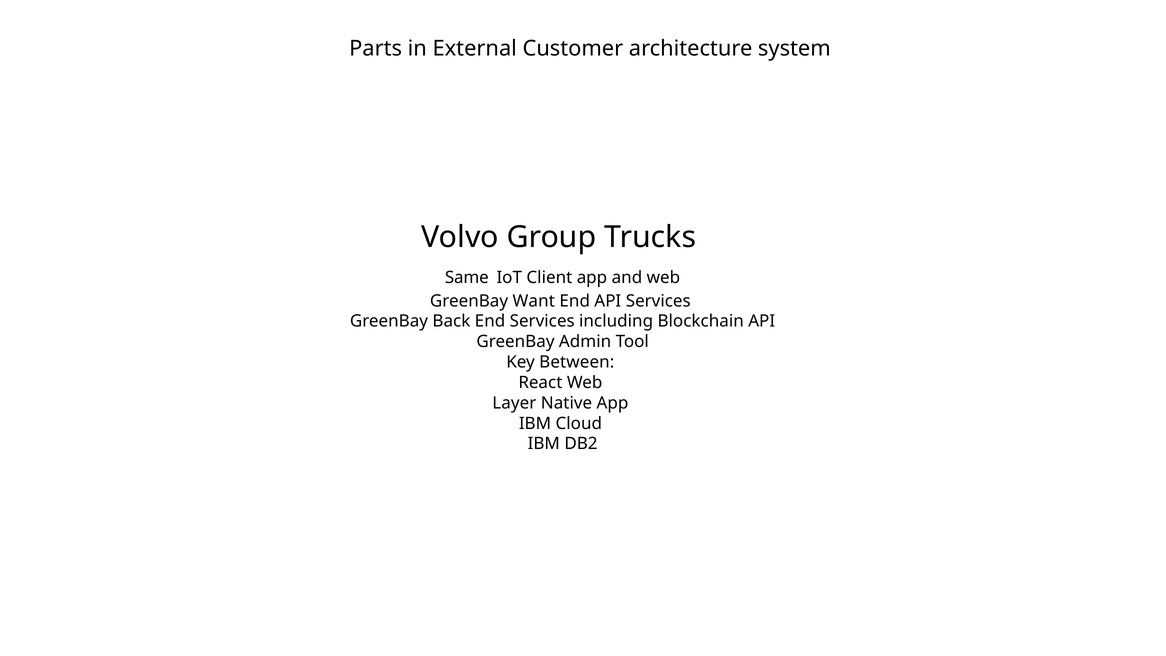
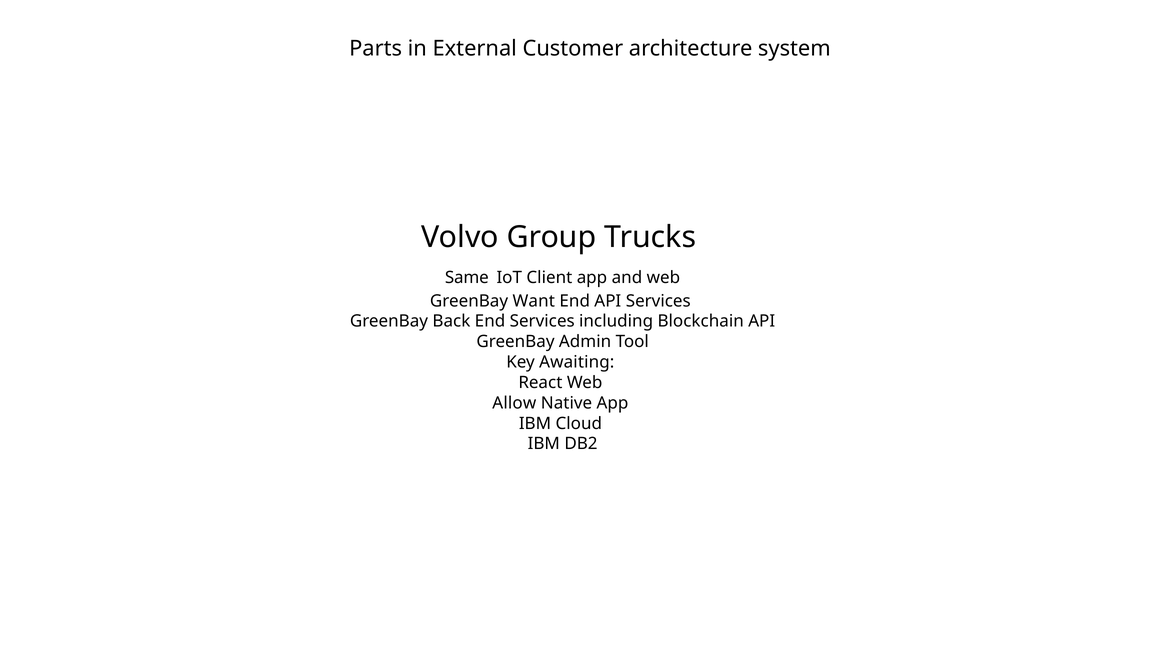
Between: Between -> Awaiting (577, 362)
Layer: Layer -> Allow (514, 403)
